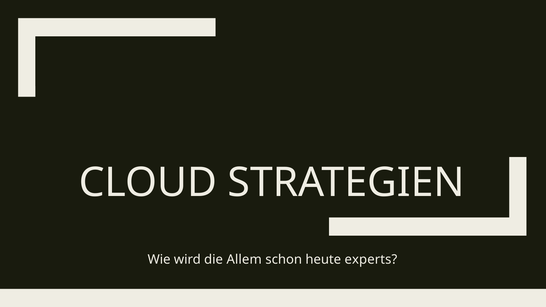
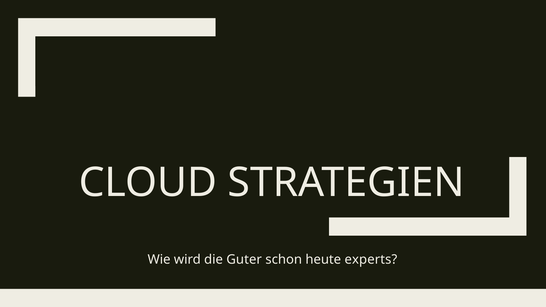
Allem: Allem -> Guter (244, 260)
